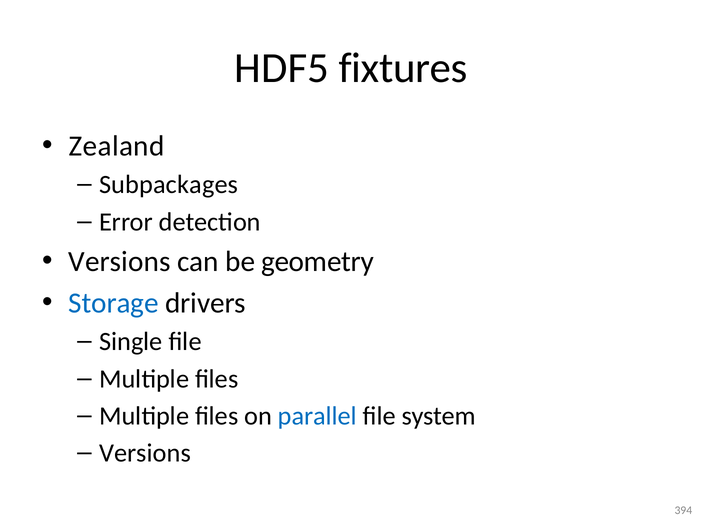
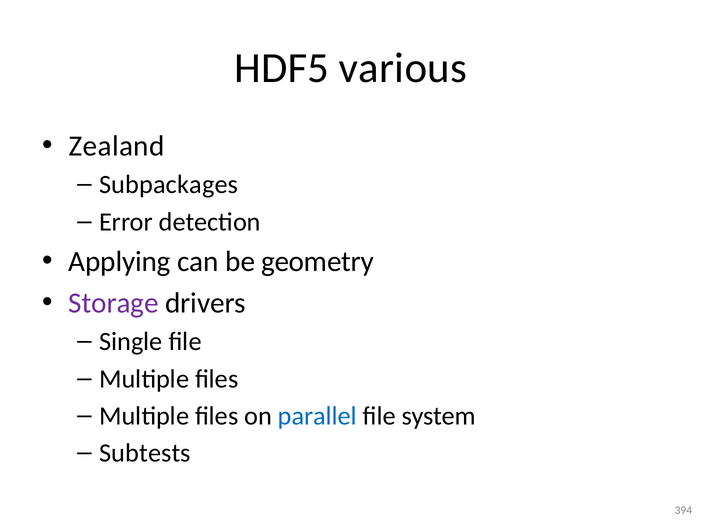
fixtures: fixtures -> various (403, 68)
Versions: Versions -> Applying (120, 261)
Storage colour: blue -> purple (114, 303)
Versions: Versions -> Subtests (145, 453)
